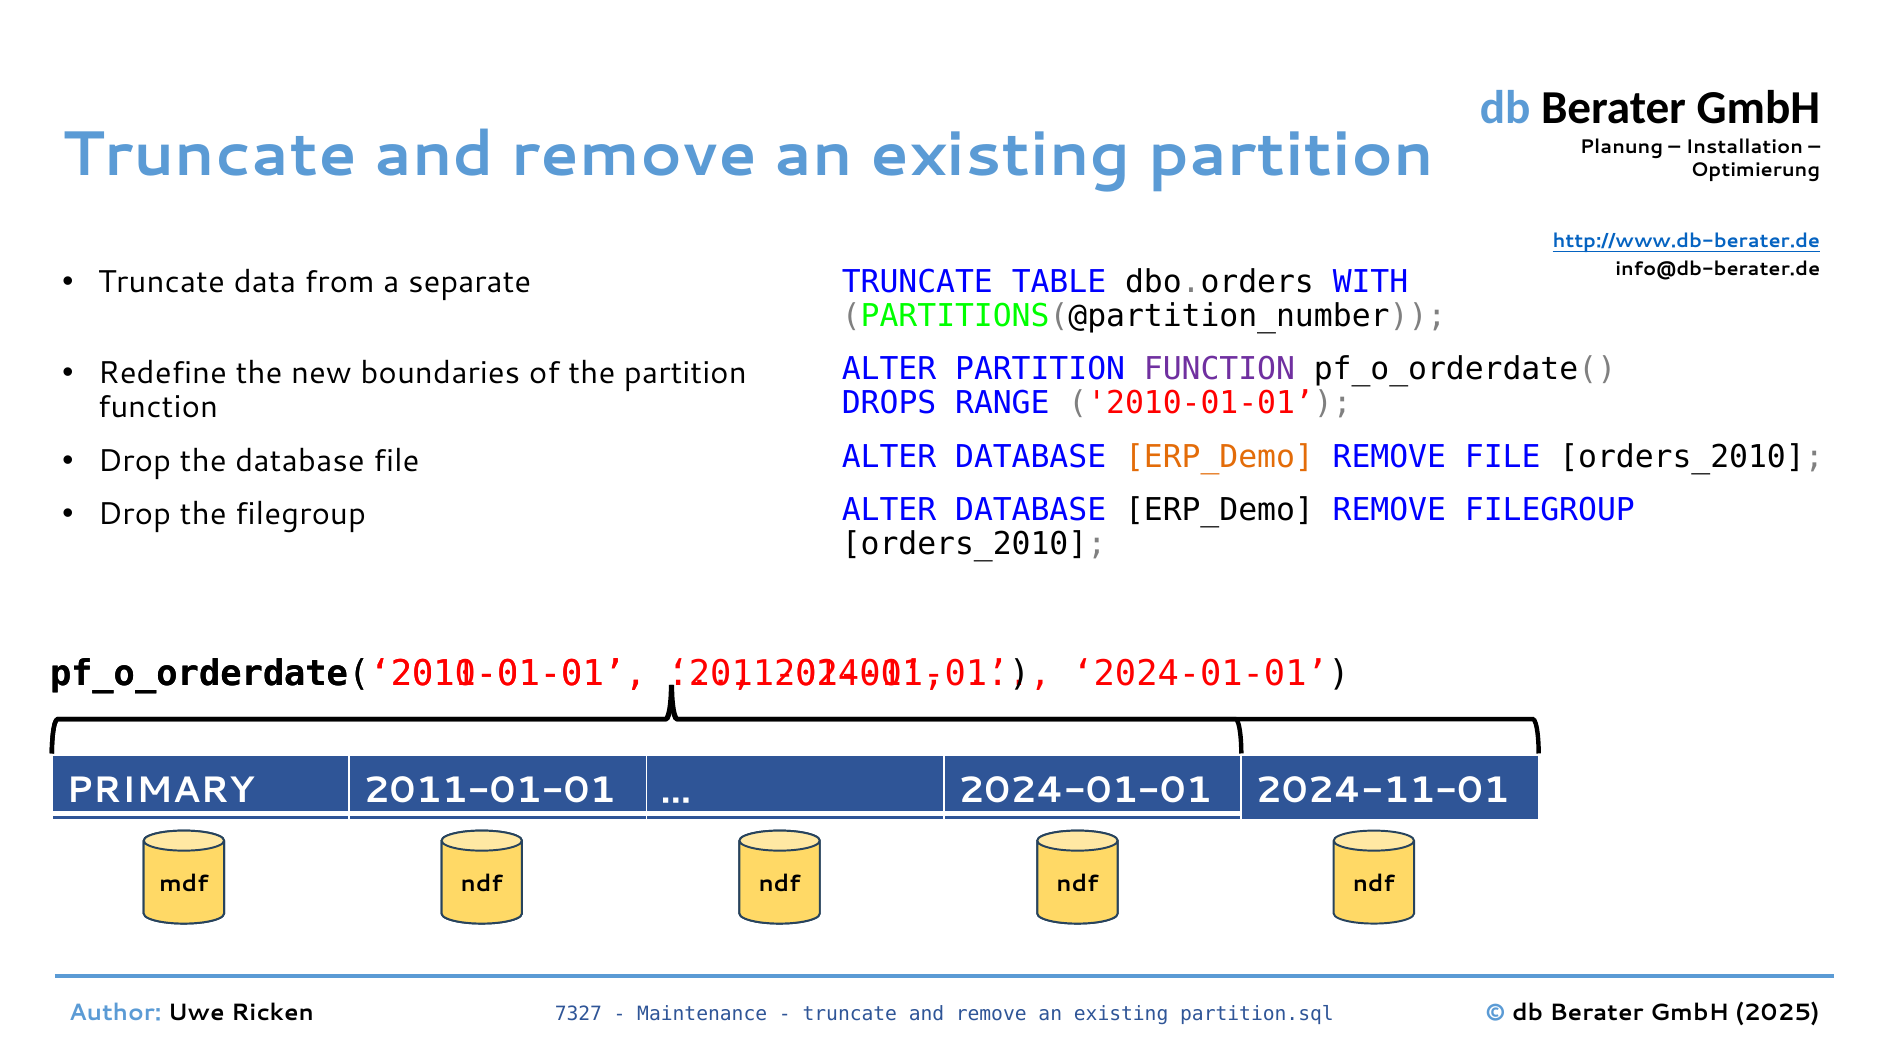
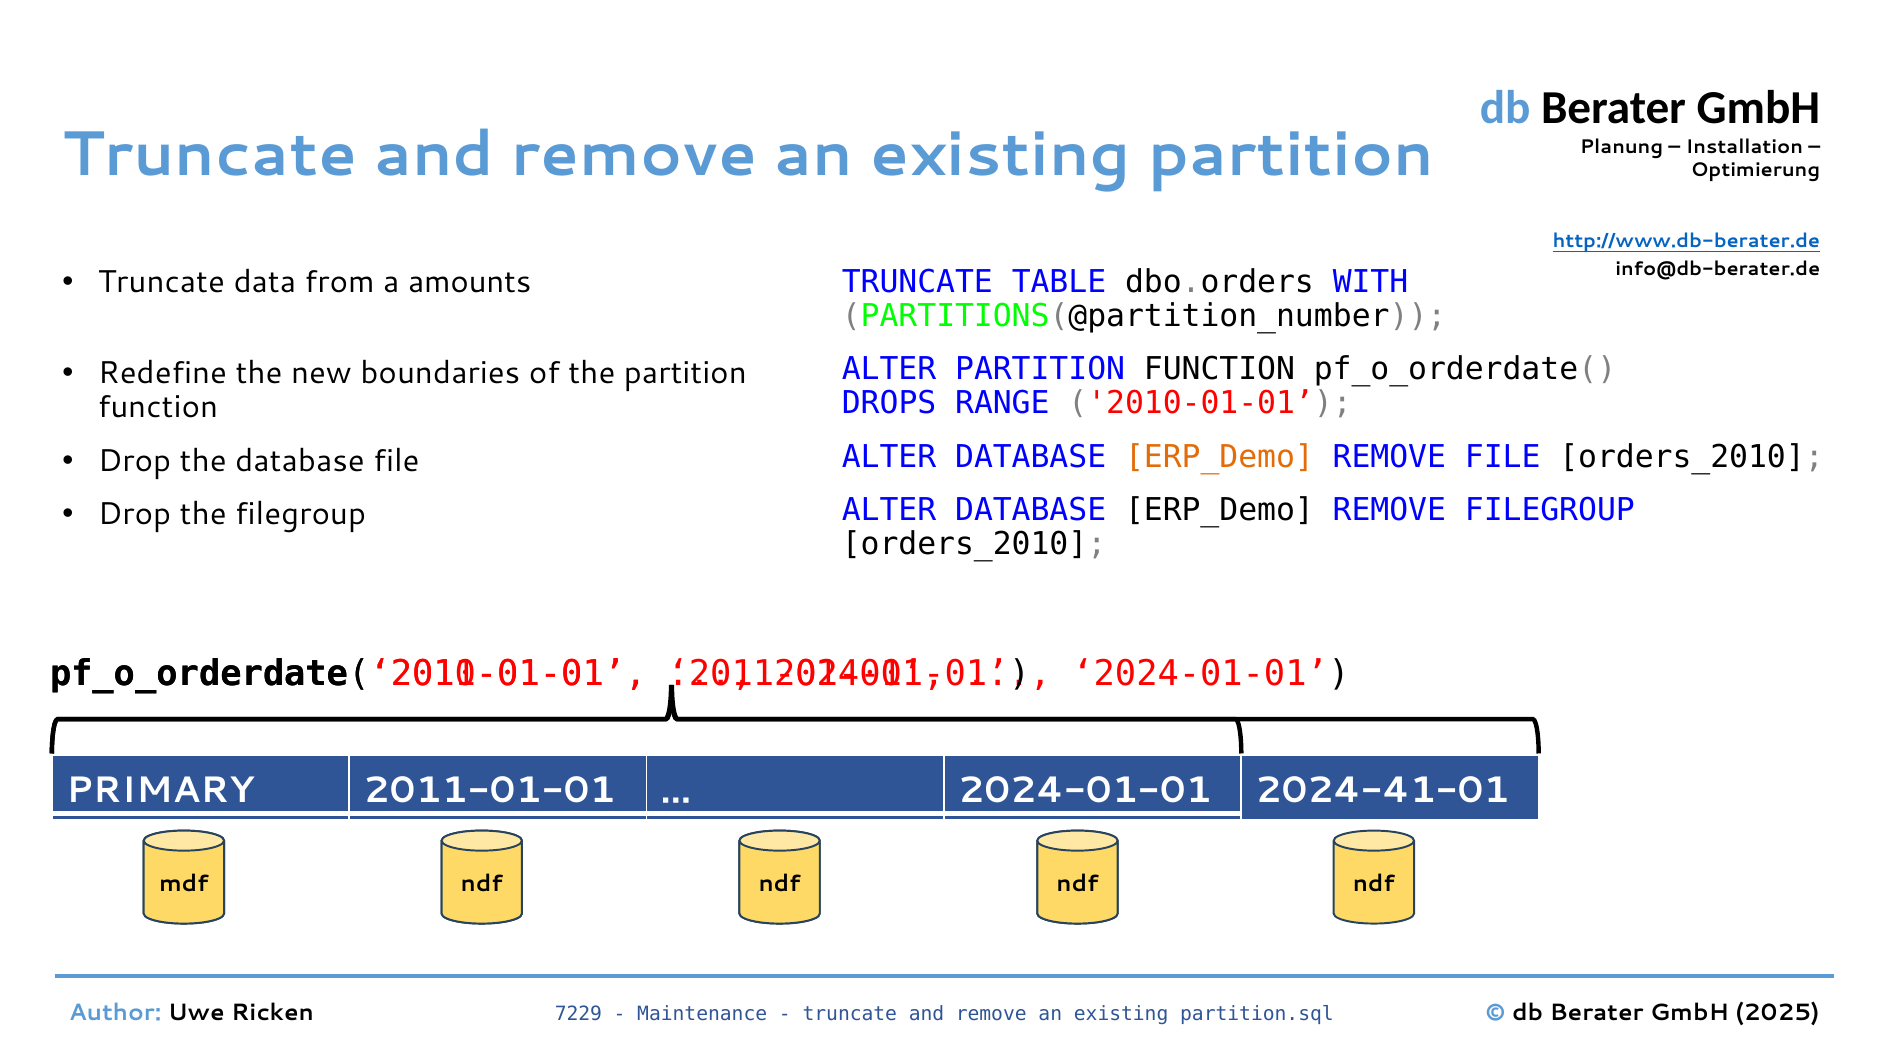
separate: separate -> amounts (470, 282)
FUNCTION colour: purple -> black (1219, 369)
2024-11-01: 2024-11-01 -> 2024-41-01 (1382, 790)
7327: 7327 -> 7229 (578, 1014)
